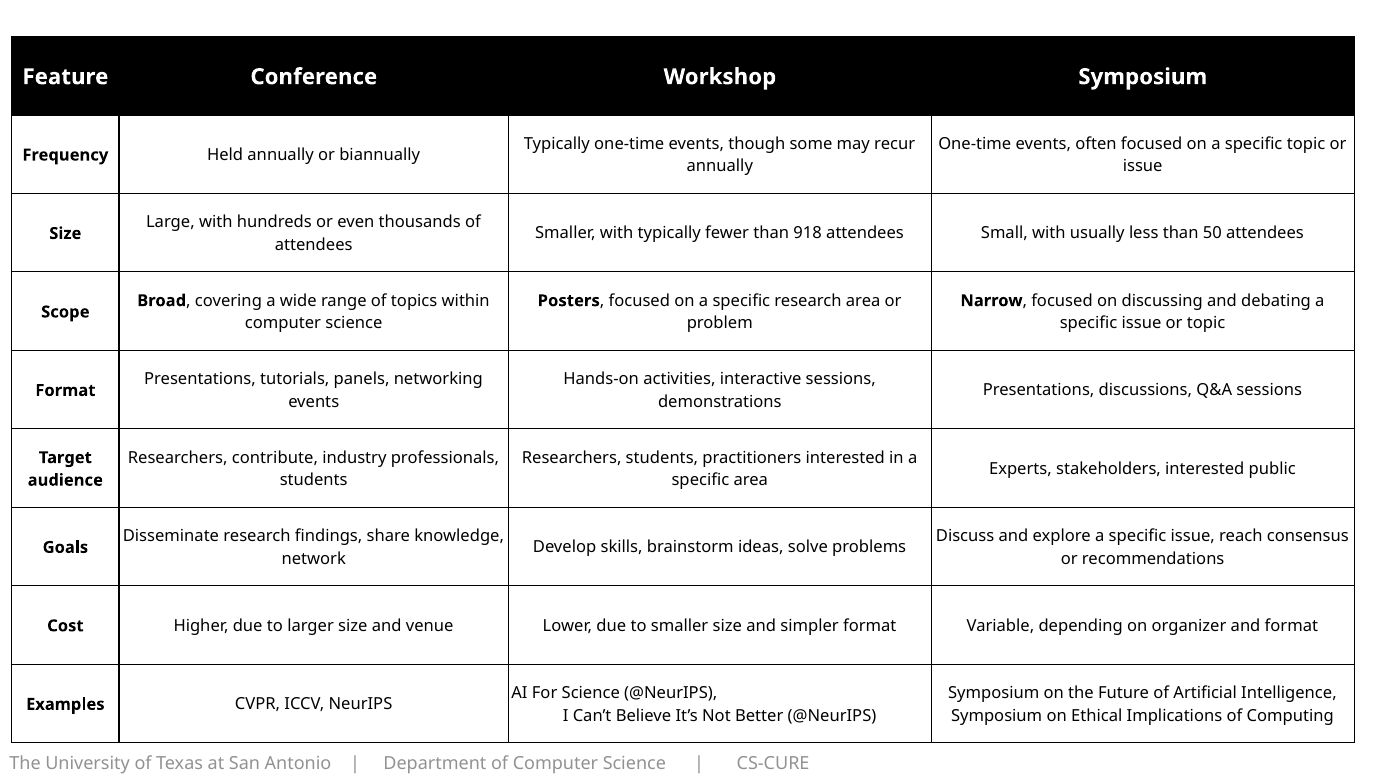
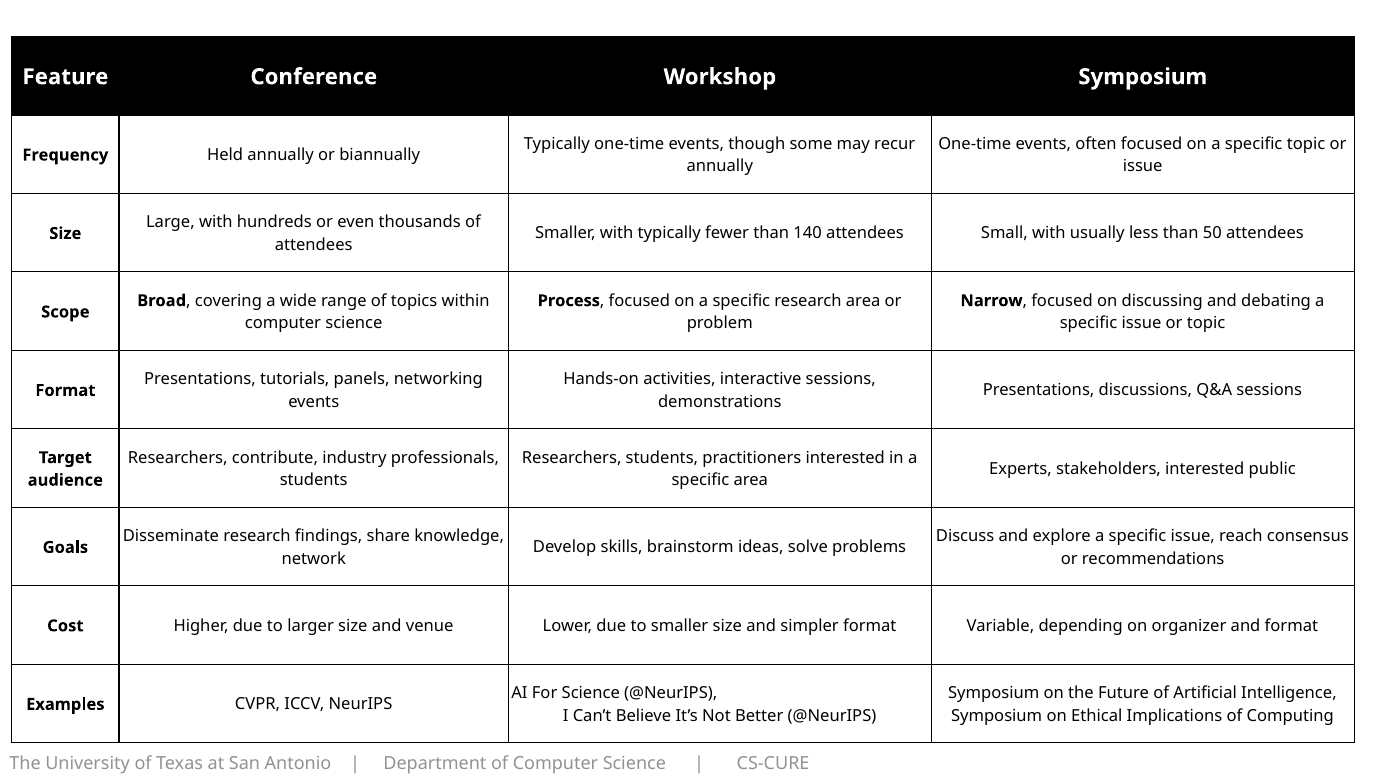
918: 918 -> 140 (808, 233)
Posters: Posters -> Process (569, 300)
